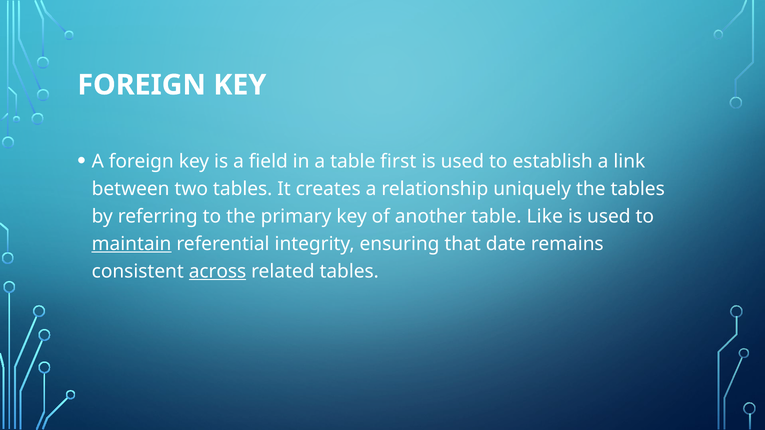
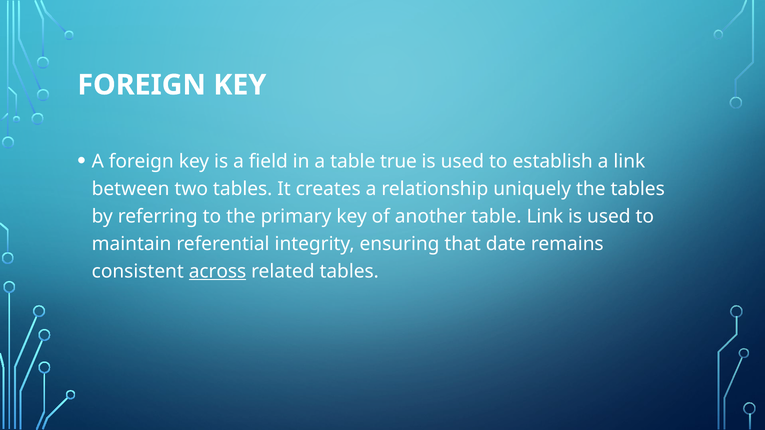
first: first -> true (398, 161)
table Like: Like -> Link (545, 216)
maintain underline: present -> none (132, 244)
